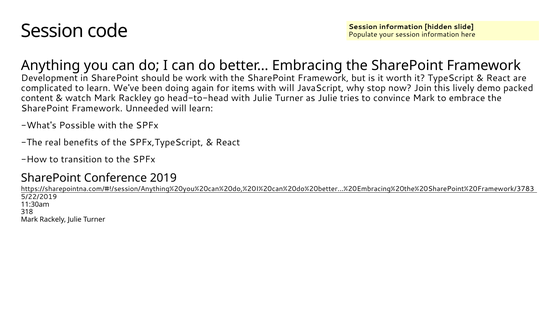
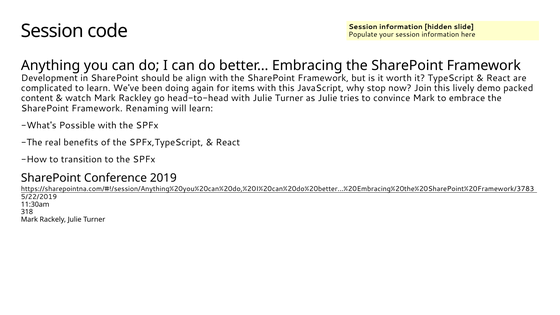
work: work -> align (196, 78)
with will: will -> this (287, 88)
Unneeded: Unneeded -> Renaming (147, 108)
